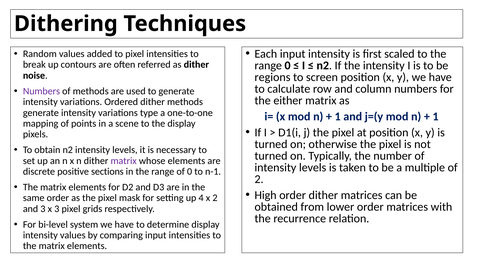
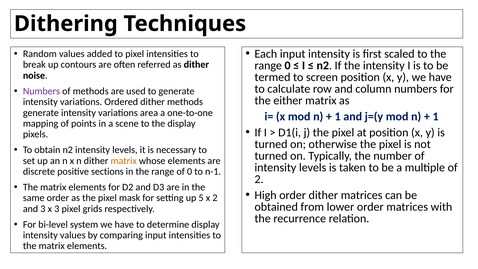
regions: regions -> termed (272, 77)
type: type -> area (149, 113)
matrix colour: purple -> orange (124, 161)
4: 4 -> 5 (201, 198)
